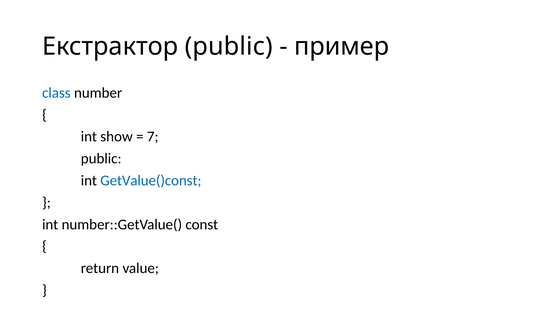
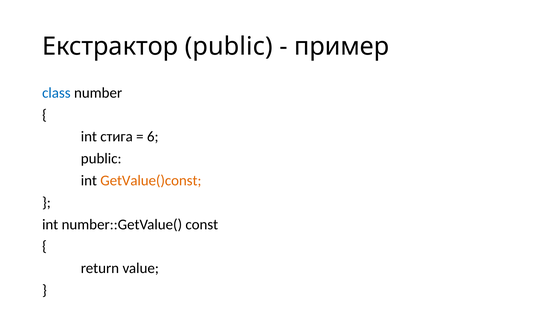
show: show -> стига (117, 136)
7: 7 -> 6 (153, 136)
GetValue()const colour: blue -> orange (151, 180)
